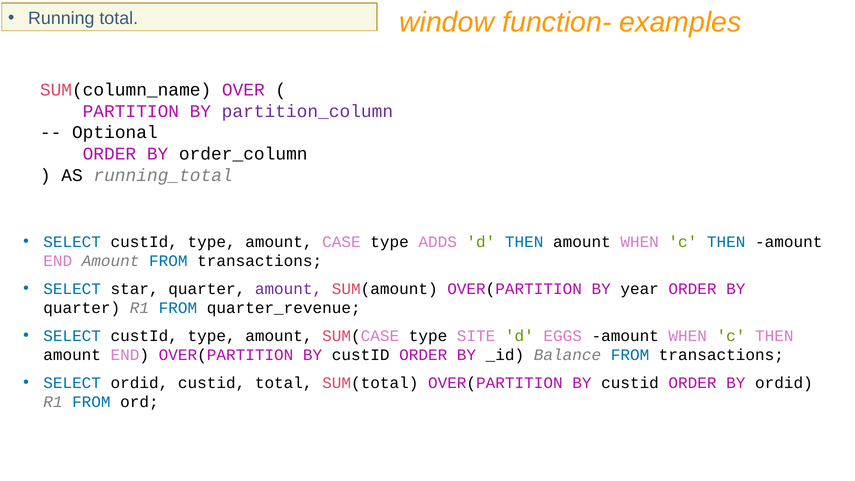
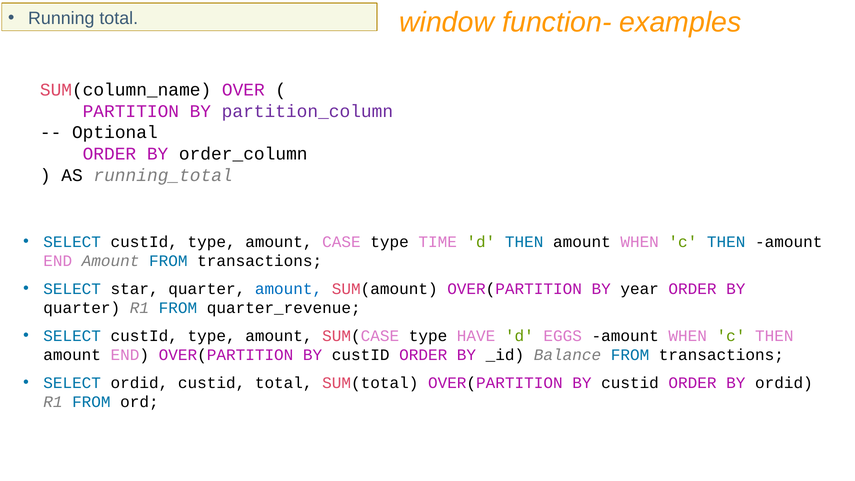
ADDS: ADDS -> TIME (438, 242)
amount colour: purple -> blue (289, 289)
SITE: SITE -> HAVE (476, 336)
